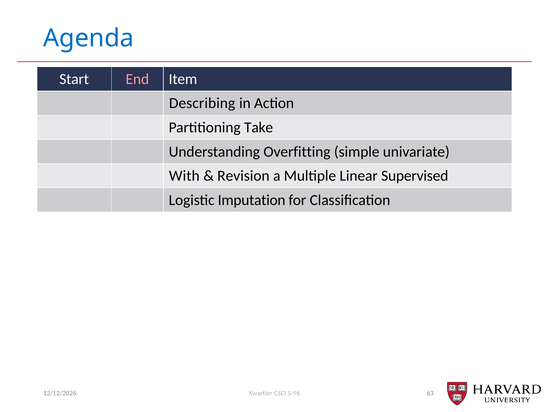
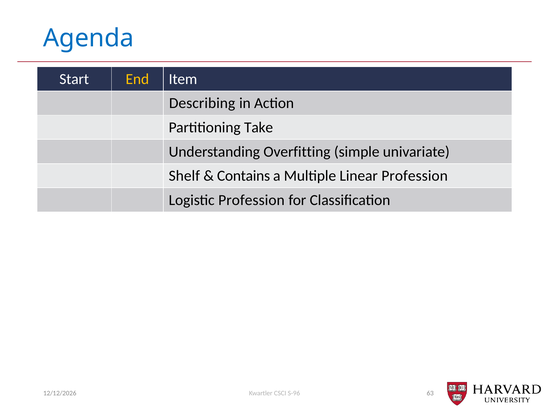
End colour: pink -> yellow (137, 79)
With: With -> Shelf (184, 176)
Revision: Revision -> Contains (244, 176)
Linear Supervised: Supervised -> Profession (415, 176)
Logistic Imputation: Imputation -> Profession (251, 200)
